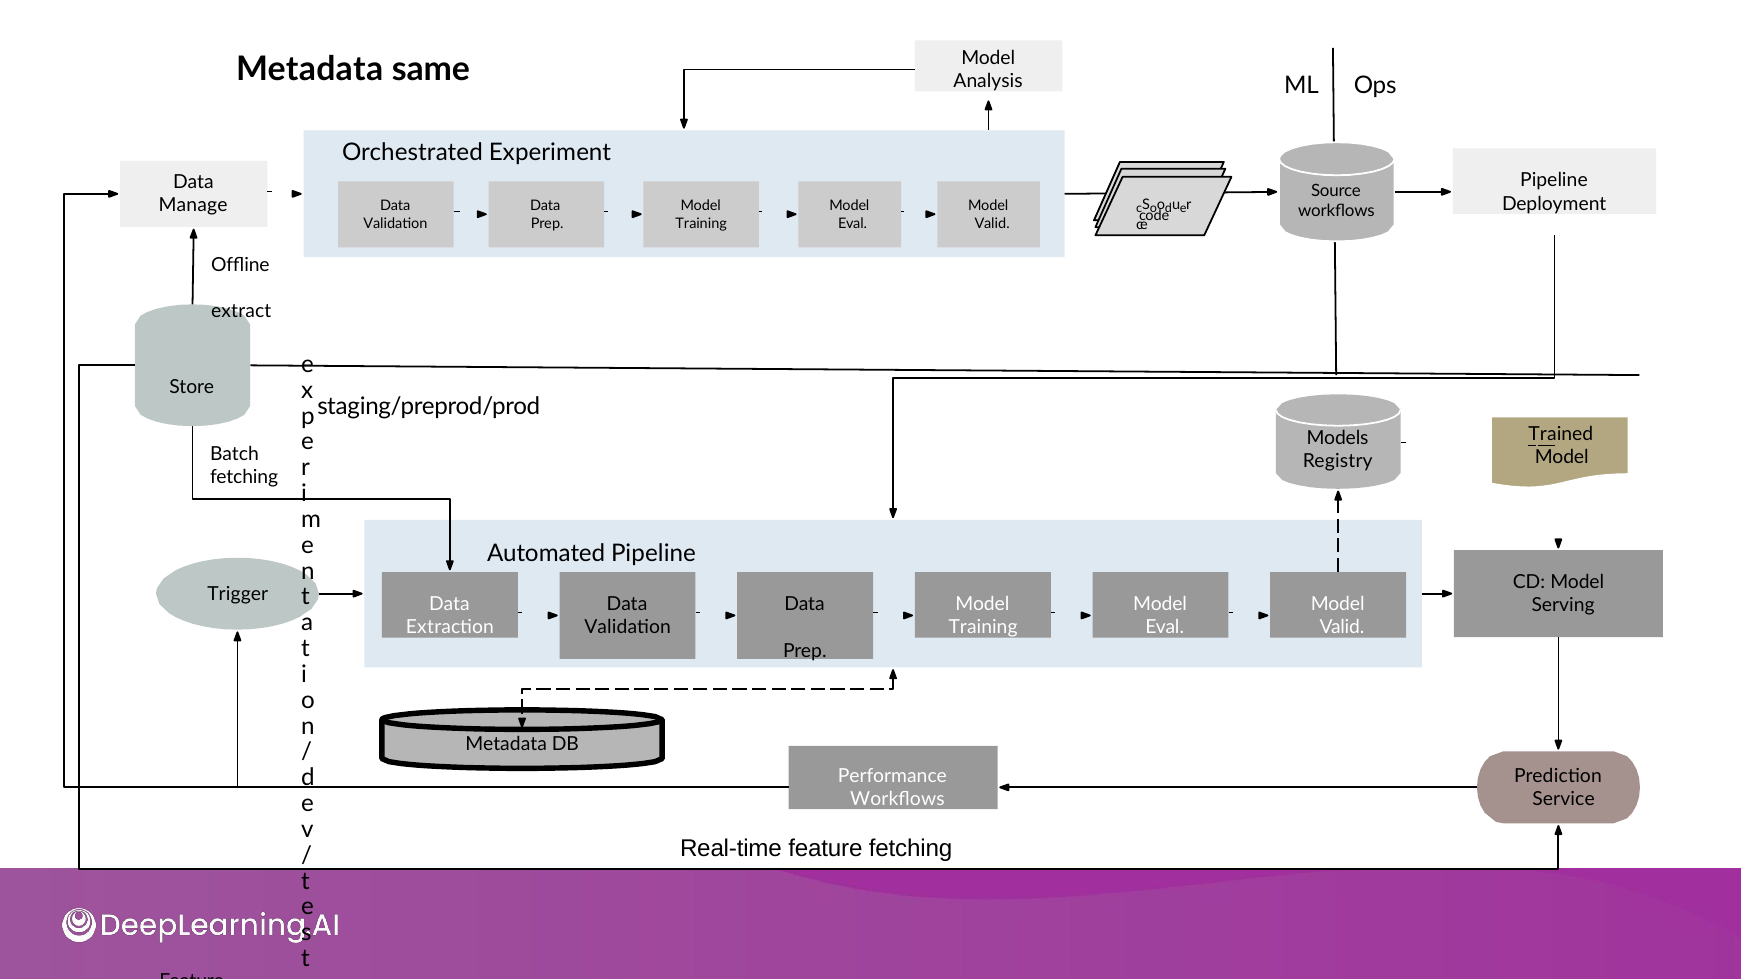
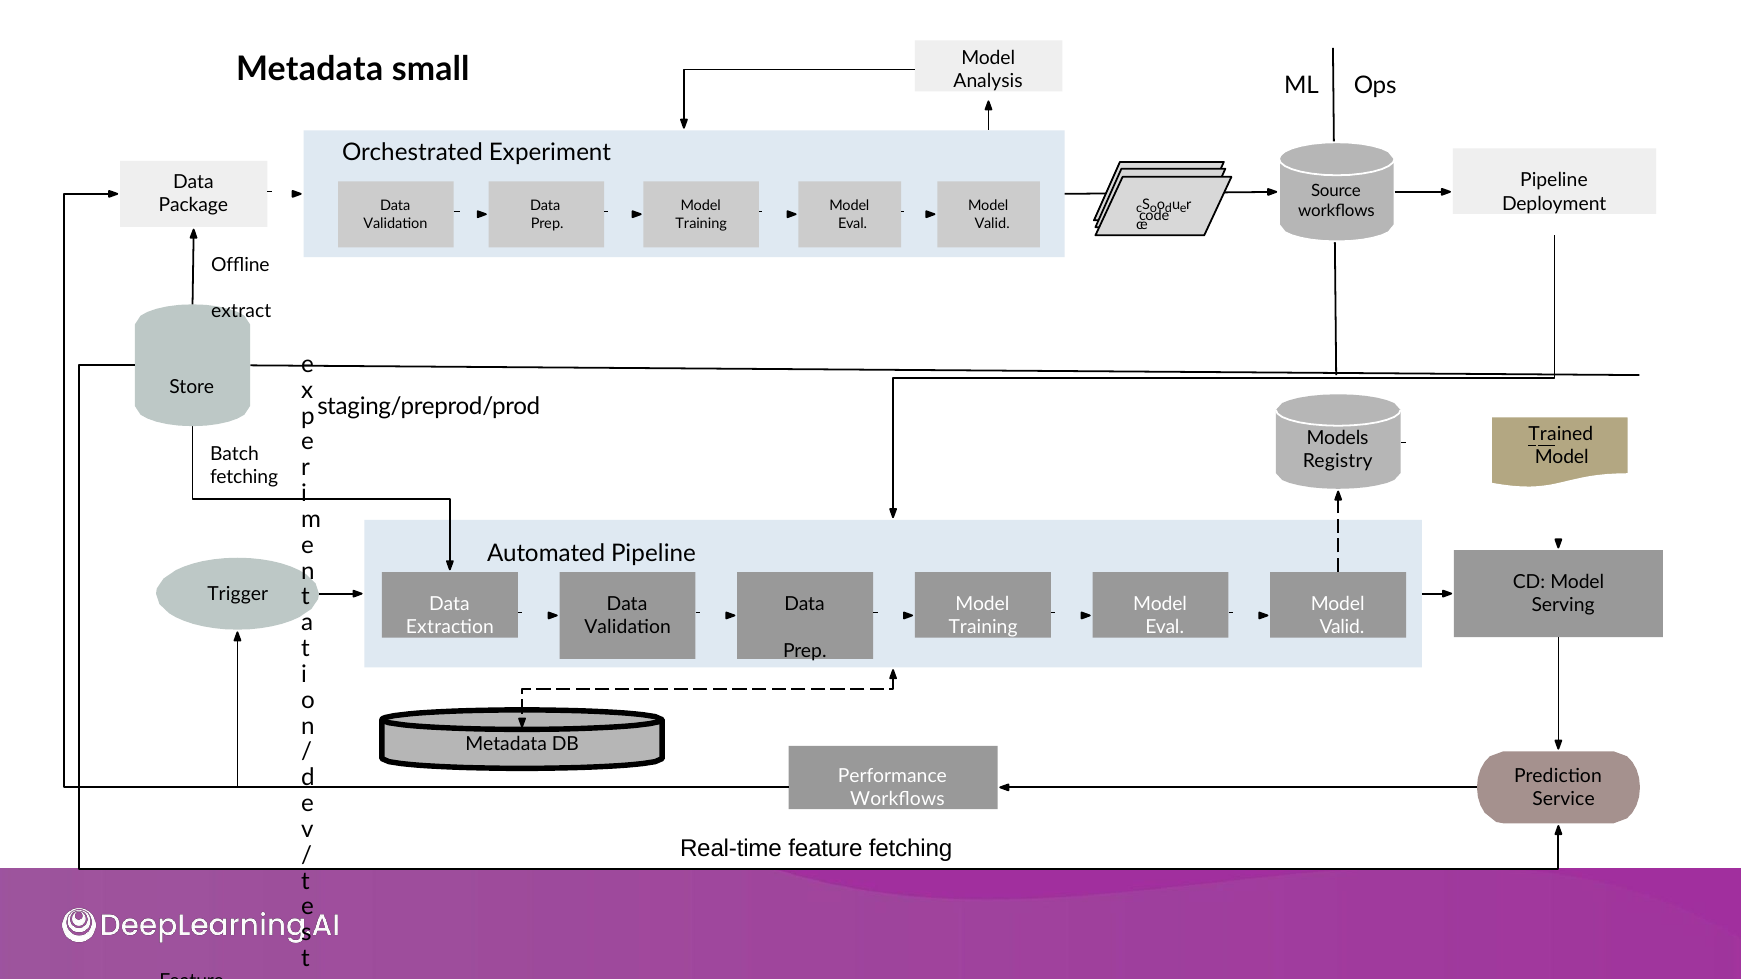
same: same -> small (431, 69)
Manage: Manage -> Package (193, 206)
